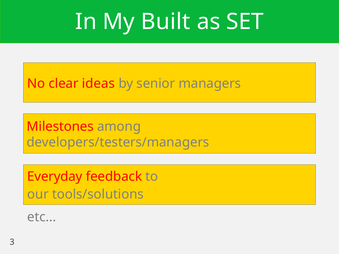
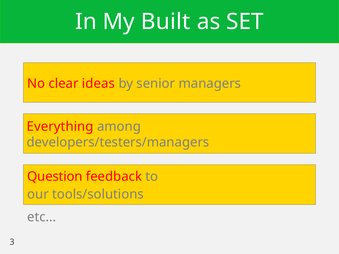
Milestones: Milestones -> Everything (60, 127)
Everyday: Everyday -> Question (55, 177)
